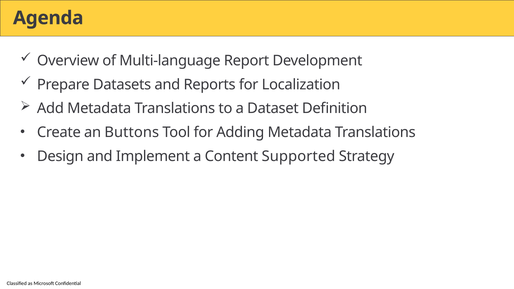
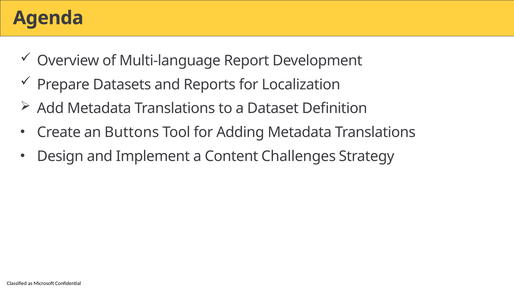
Supported: Supported -> Challenges (299, 156)
